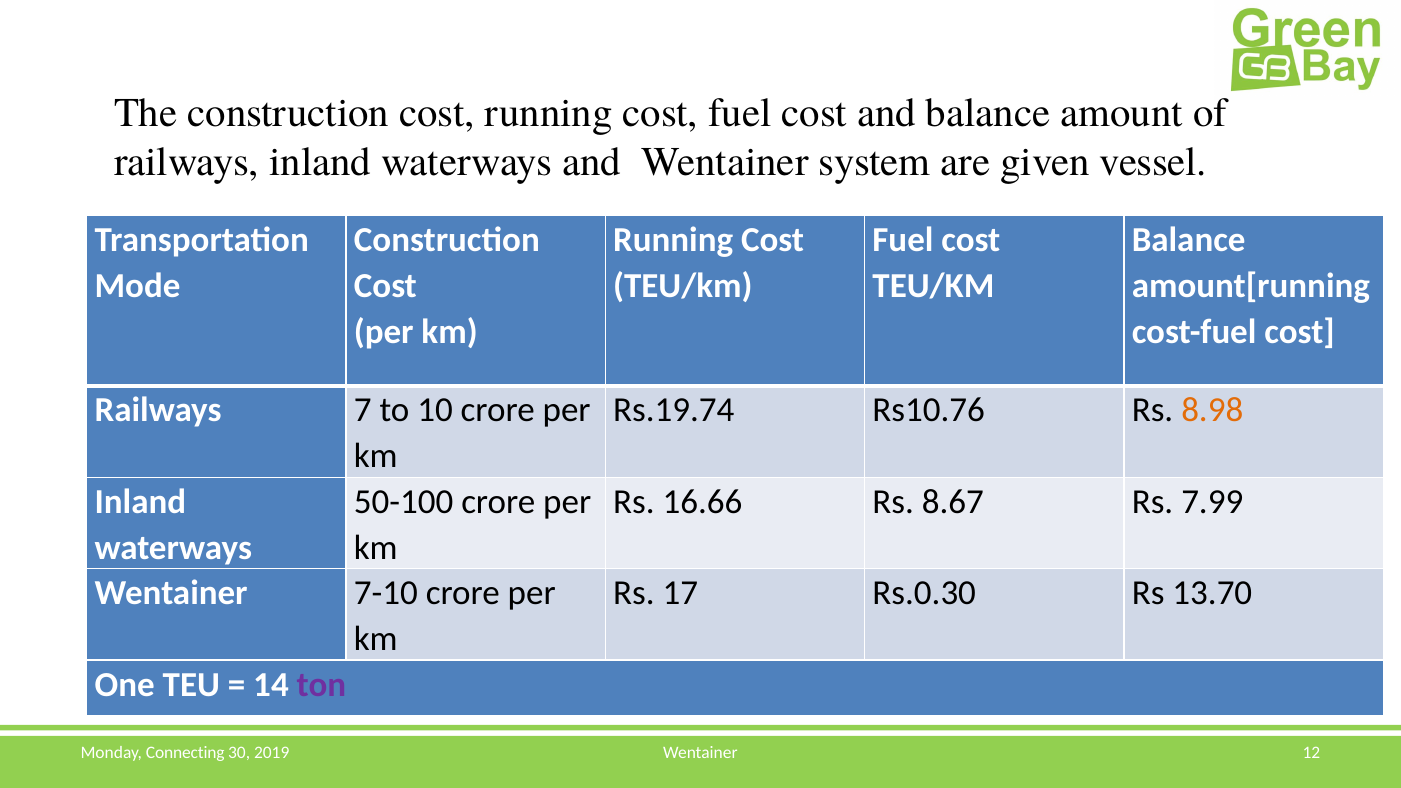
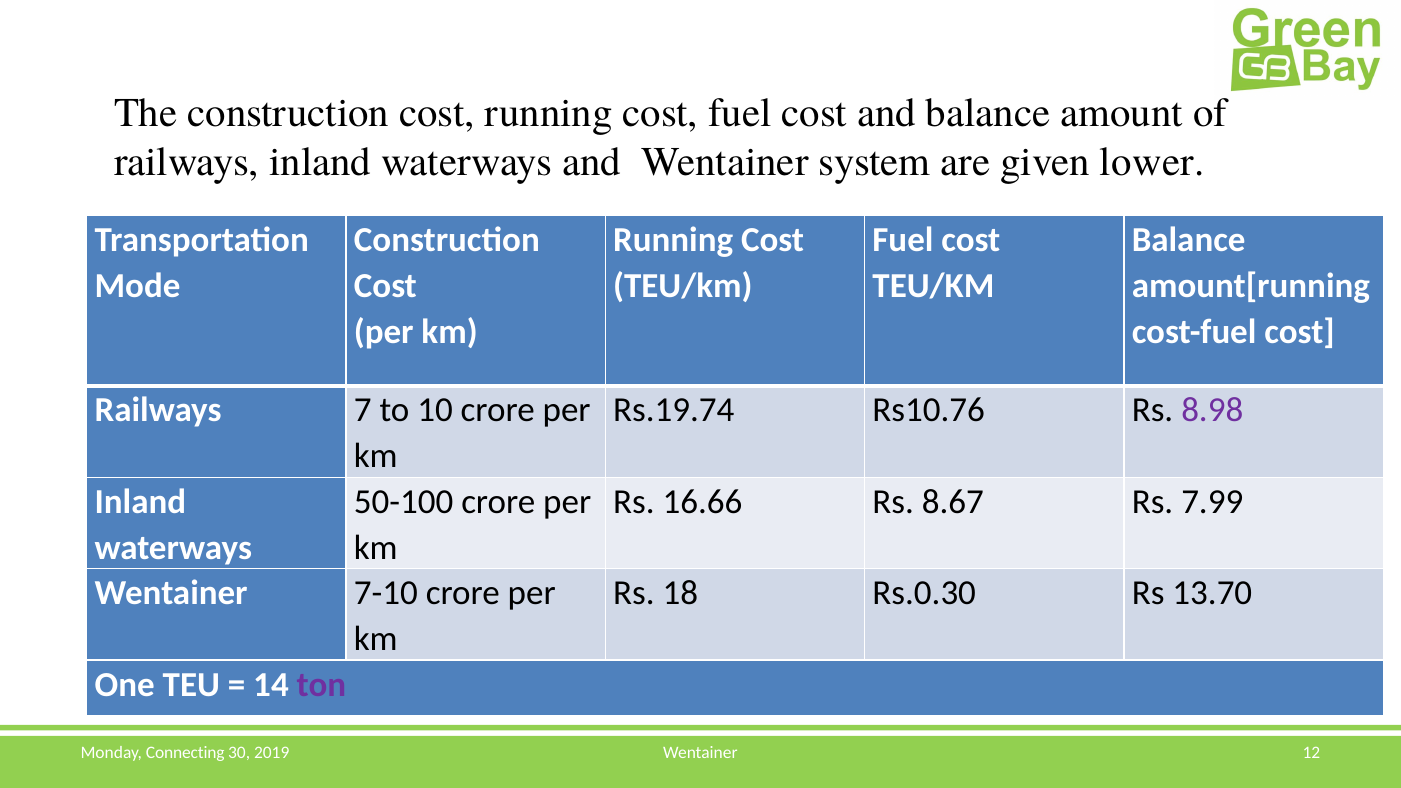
vessel: vessel -> lower (1152, 162)
8.98 colour: orange -> purple (1212, 410)
17: 17 -> 18 (680, 593)
